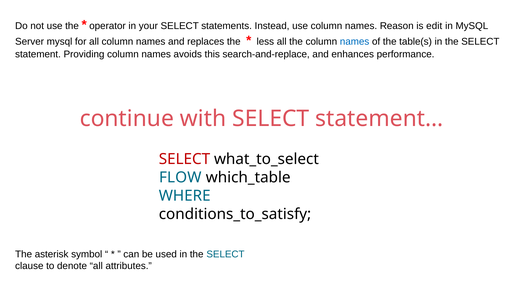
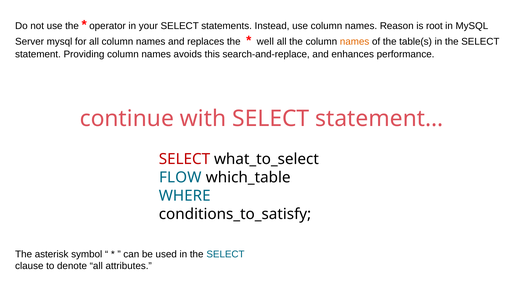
edit: edit -> root (434, 26)
less: less -> well (265, 42)
names colour: blue -> orange (355, 42)
